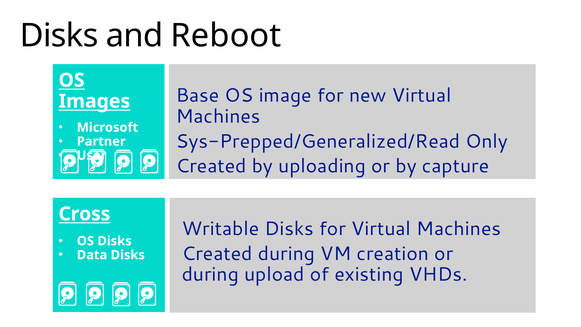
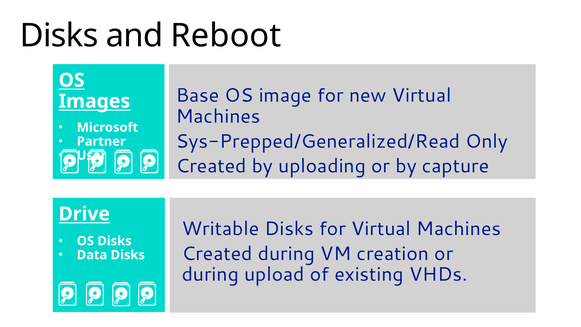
Cross: Cross -> Drive (84, 214)
